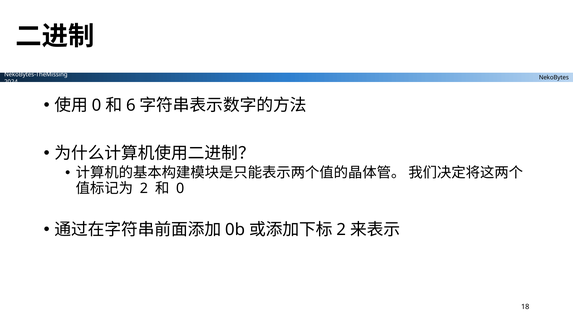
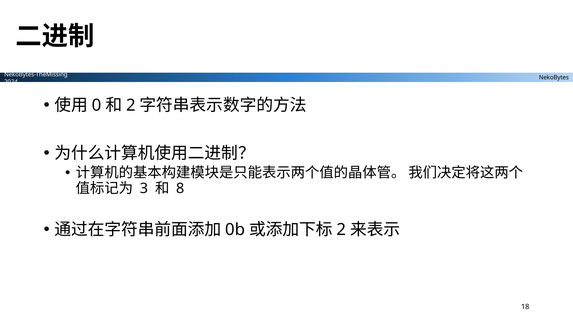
6: 6 -> 2 (131, 105)
2: 2 -> 3 (144, 189)
0: 0 -> 8 (180, 189)
